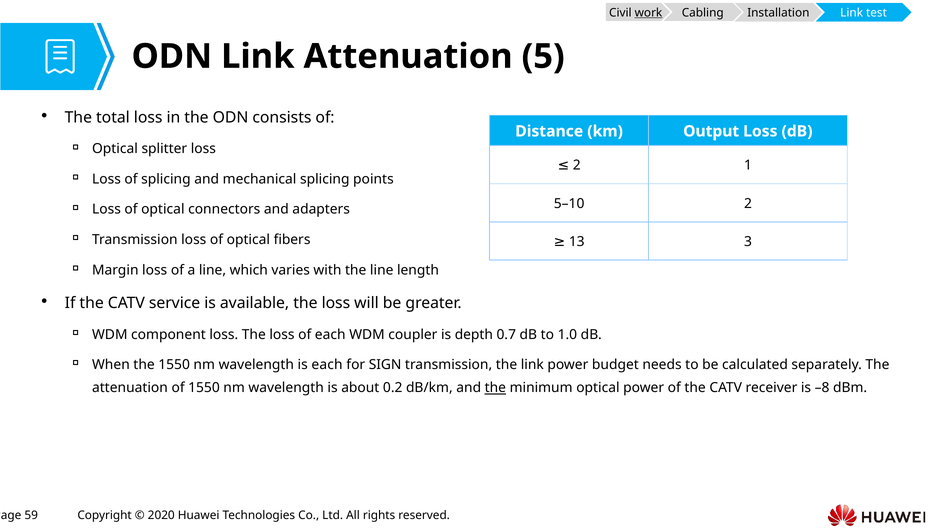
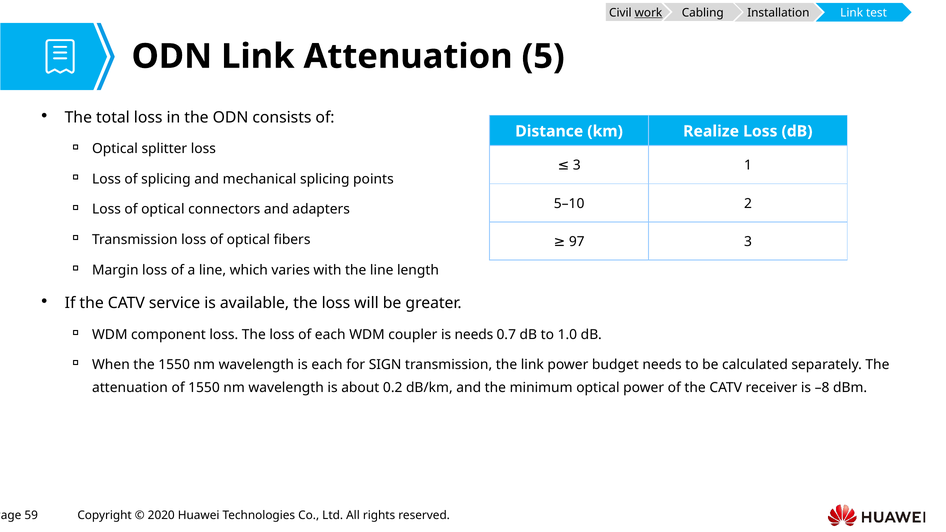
Output: Output -> Realize (711, 131)
2: 2 -> 3 (577, 165)
13: 13 -> 97 (577, 242)
is depth: depth -> needs (474, 335)
the underline: present -> none (495, 388)
